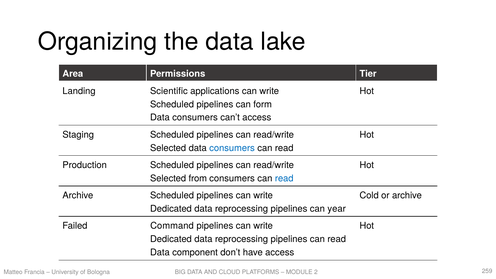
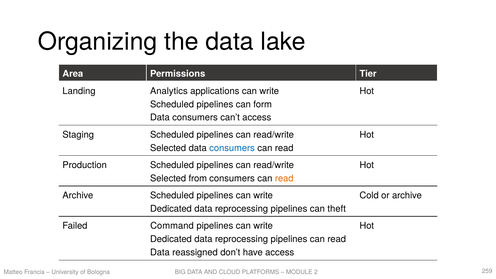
Scientific: Scientific -> Analytics (169, 91)
read colour: blue -> orange (284, 178)
year: year -> theft (337, 209)
component: component -> reassigned (195, 252)
